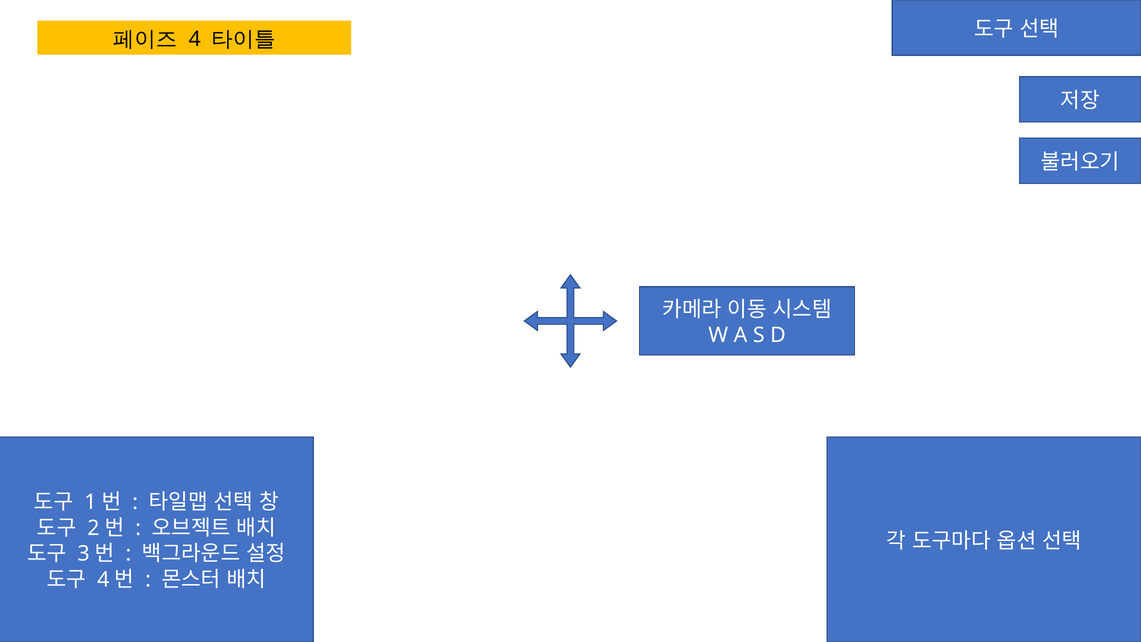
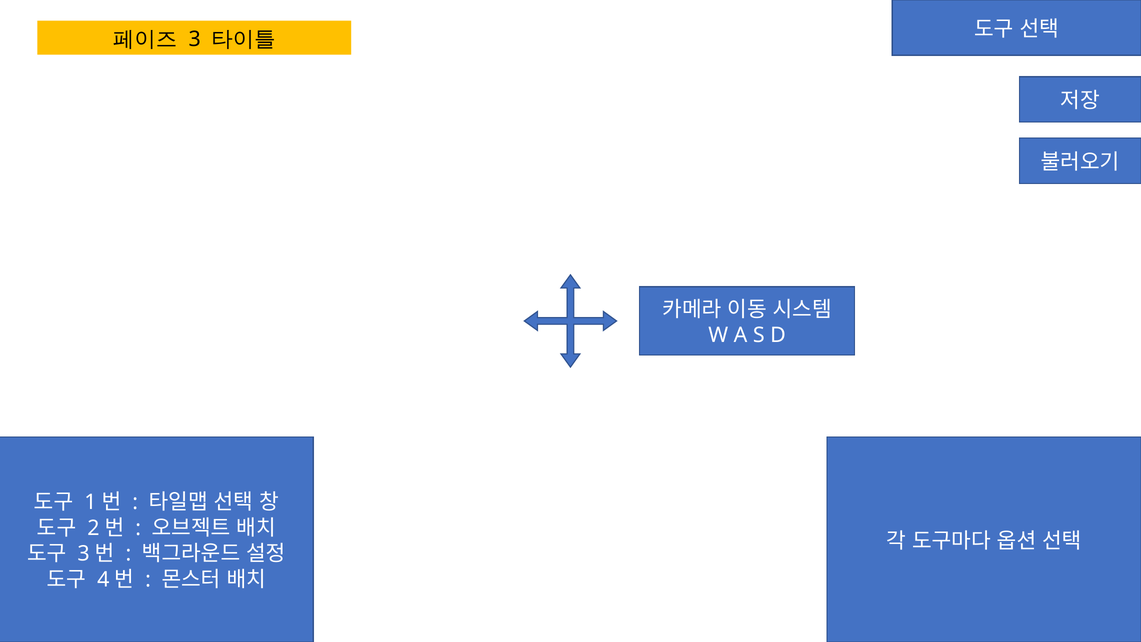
4: 4 -> 3 (195, 39)
